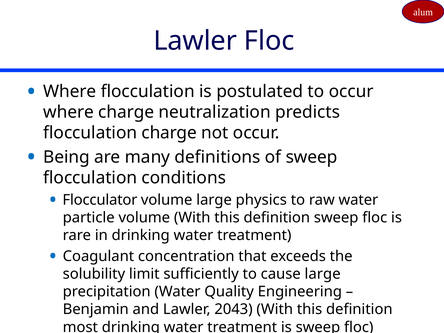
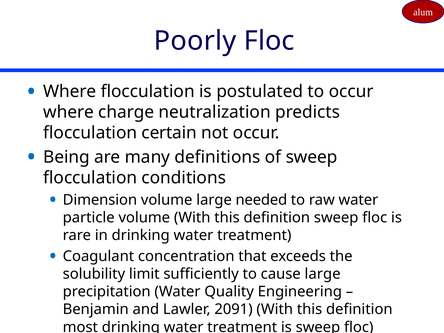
Lawler: Lawler -> Poorly (195, 41)
flocculation charge: charge -> certain (169, 133)
Flocculator: Flocculator -> Dimension (100, 200)
physics: physics -> needed (261, 200)
2043: 2043 -> 2091 (234, 309)
